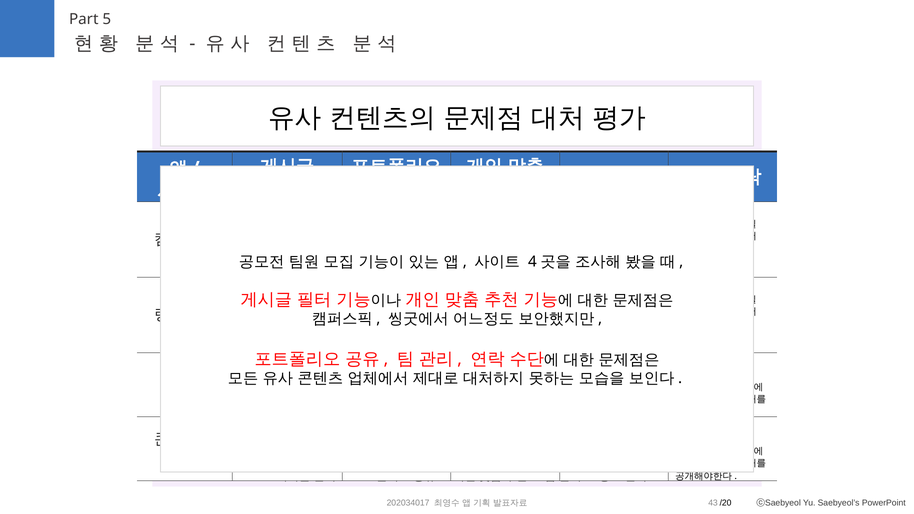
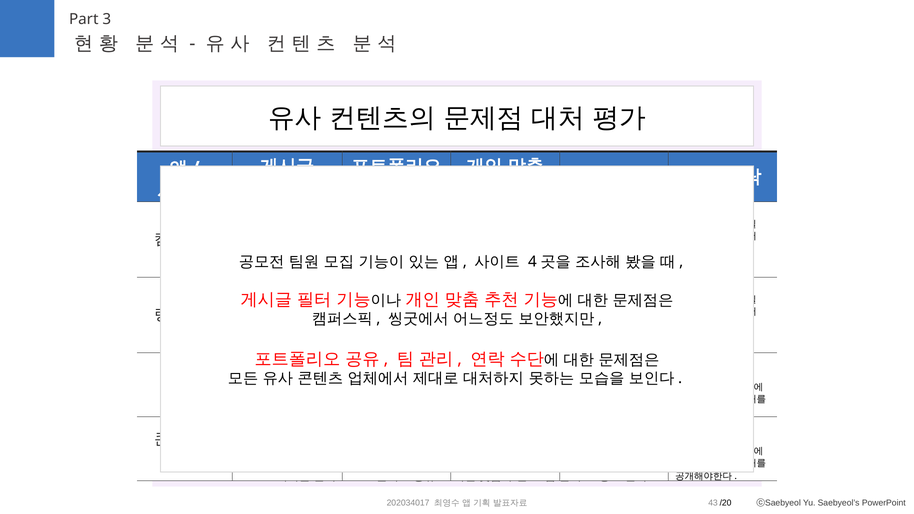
5: 5 -> 3 (107, 19)
